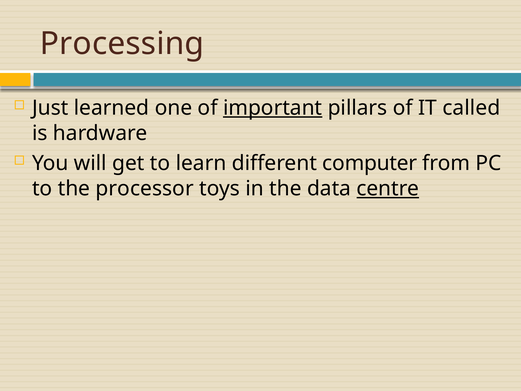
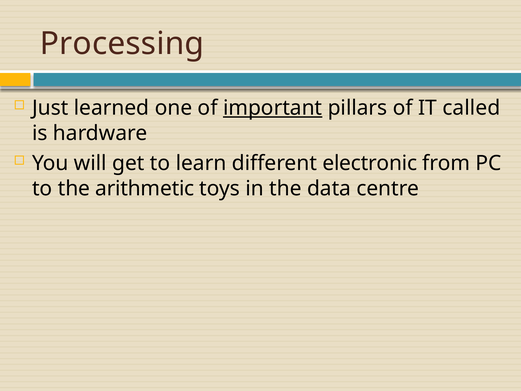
computer: computer -> electronic (370, 163)
processor: processor -> arithmetic (145, 188)
centre underline: present -> none (388, 188)
